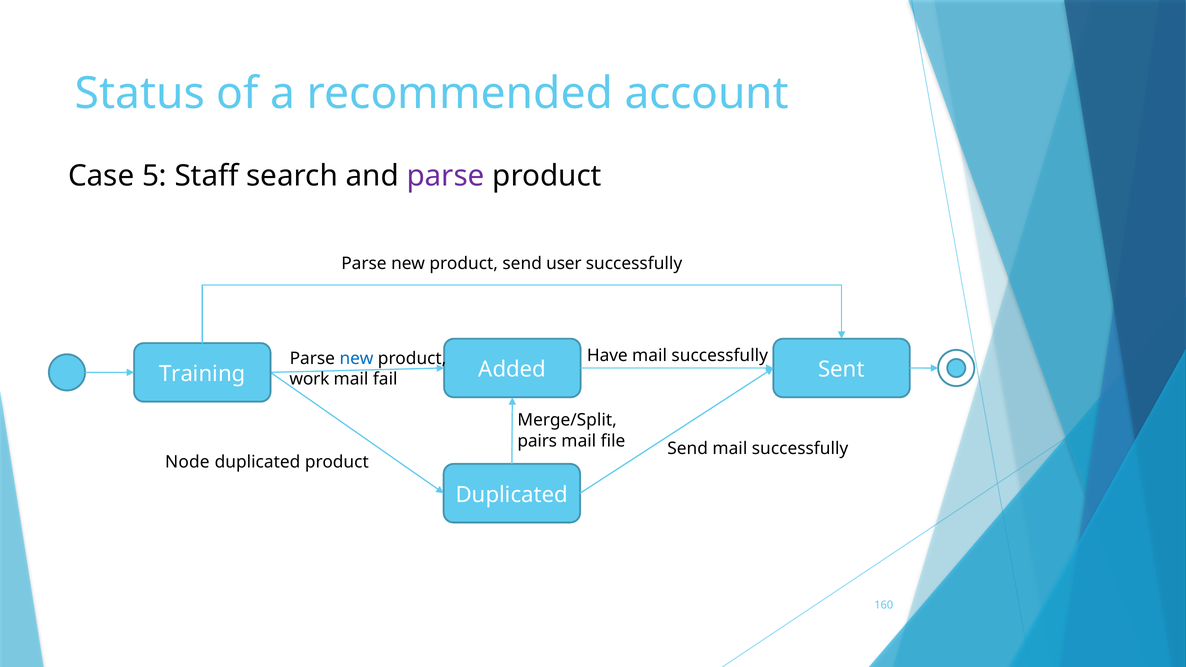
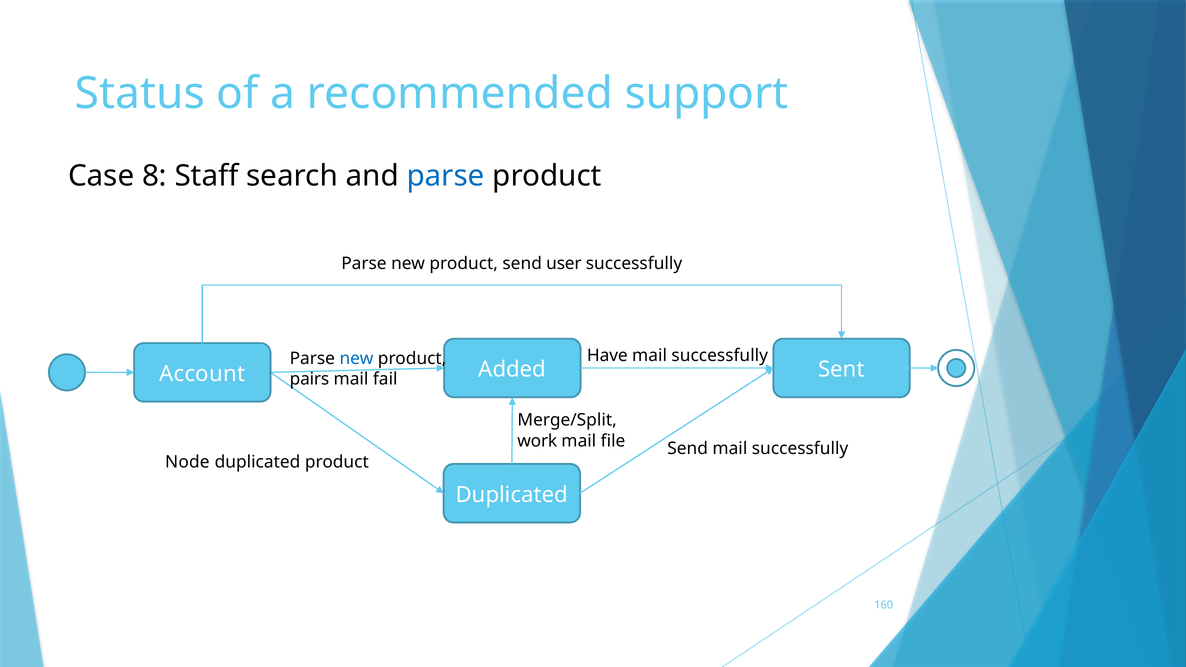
account: account -> support (706, 94)
5: 5 -> 8 (154, 176)
parse colour: purple -> blue (446, 176)
Training: Training -> Account (202, 374)
work: work -> pairs (309, 379)
pairs: pairs -> work (537, 441)
